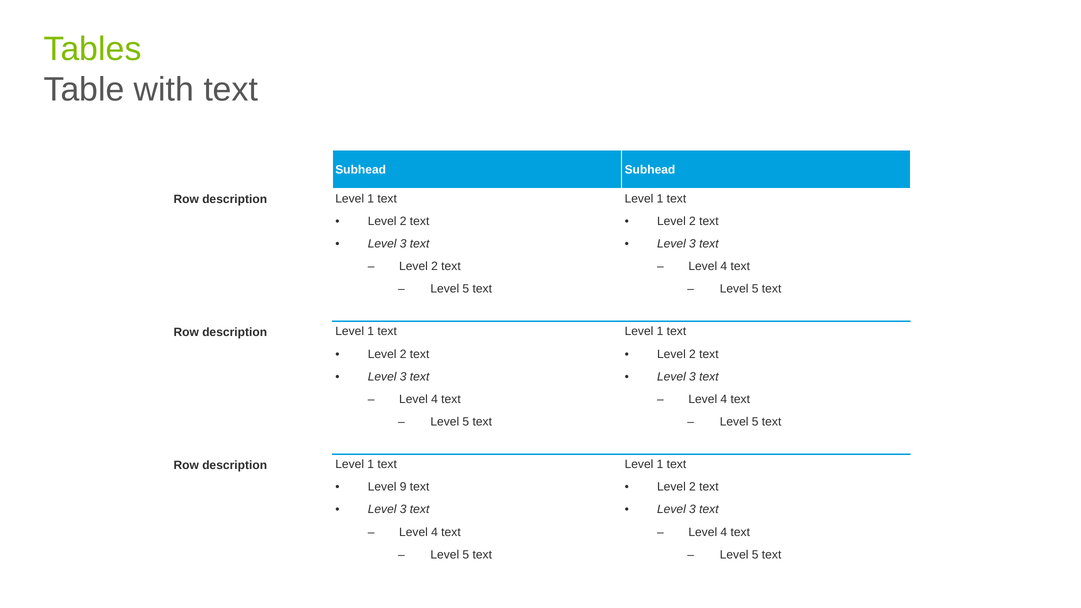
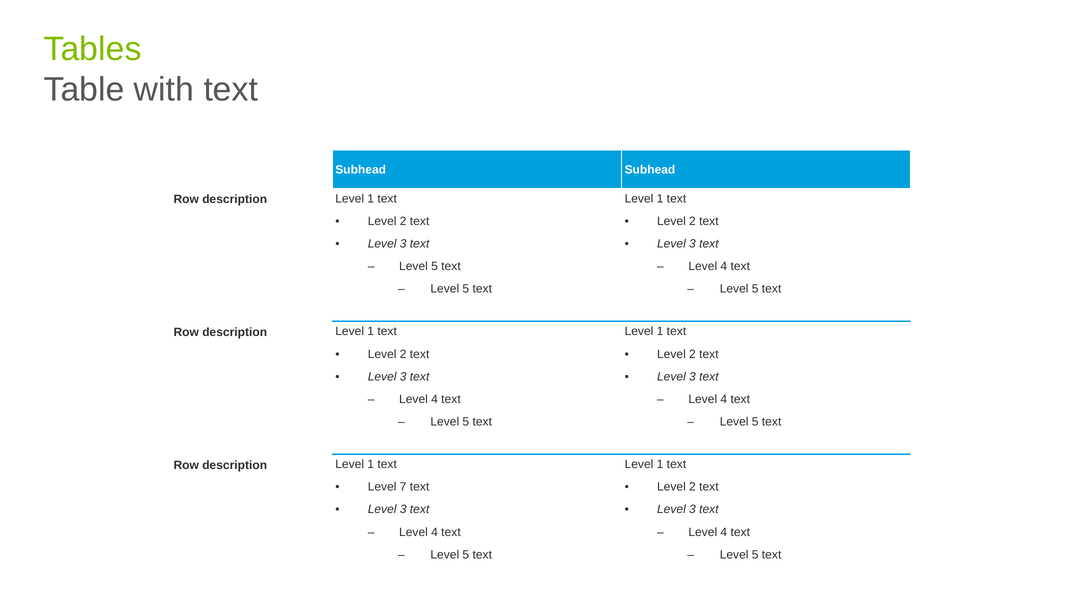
2: 2 -> 5 (434, 266)
9: 9 -> 7 (403, 487)
